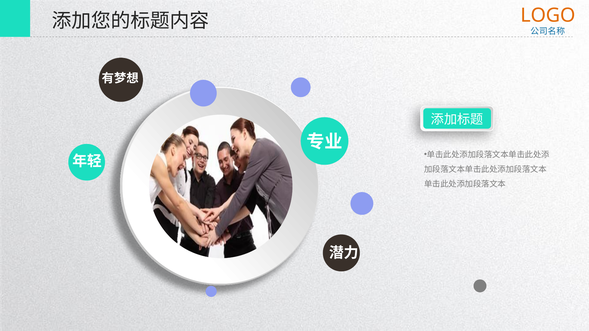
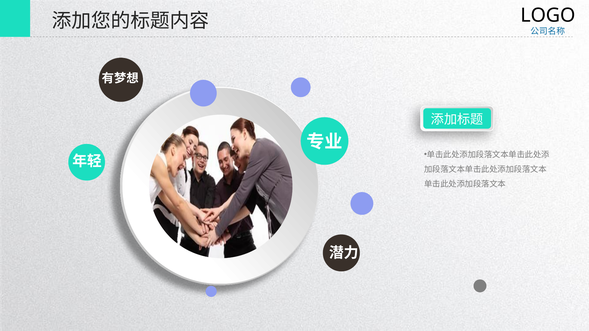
LOGO colour: orange -> black (548, 15)
